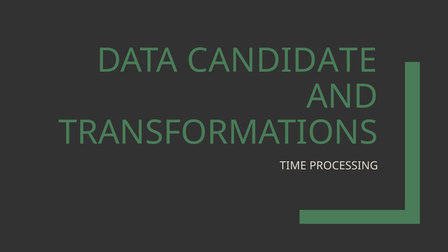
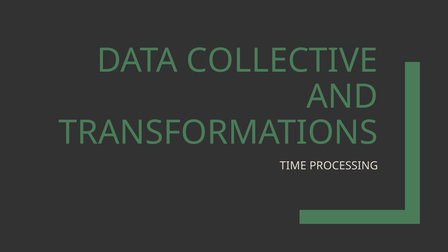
CANDIDATE: CANDIDATE -> COLLECTIVE (282, 61)
